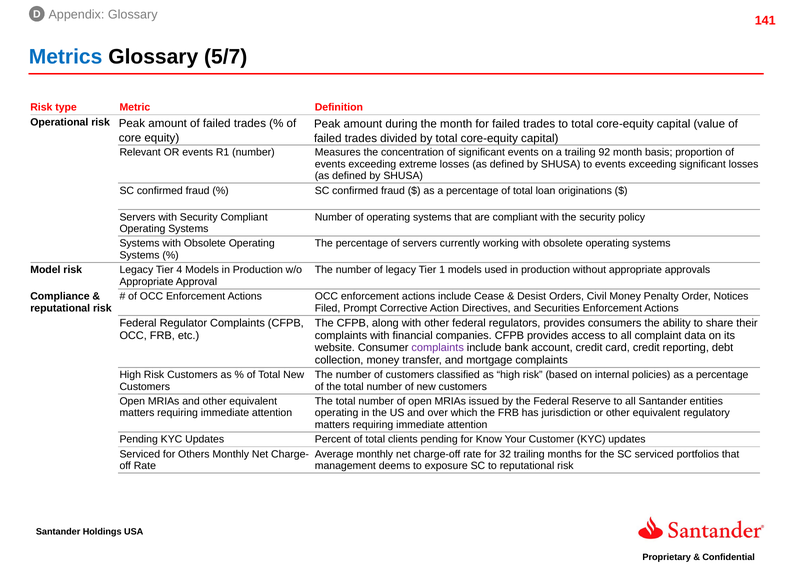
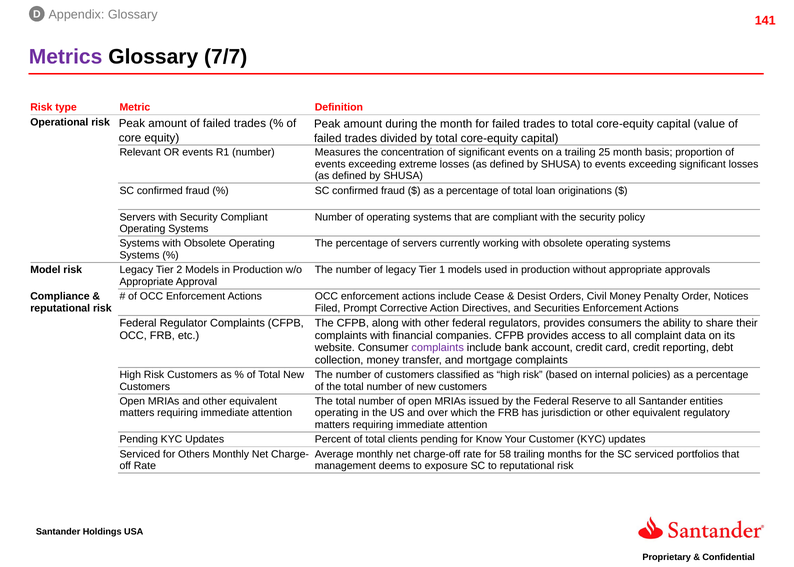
Metrics colour: blue -> purple (66, 57)
5/7: 5/7 -> 7/7 (226, 57)
92: 92 -> 25 (604, 152)
4: 4 -> 2 (179, 270)
32: 32 -> 58 (505, 454)
